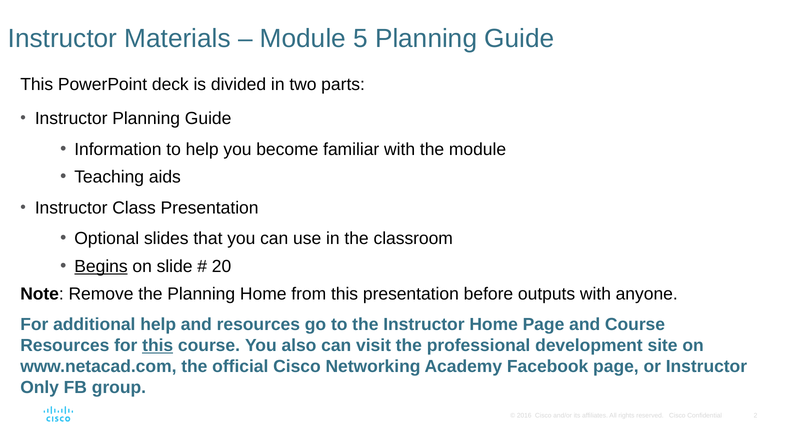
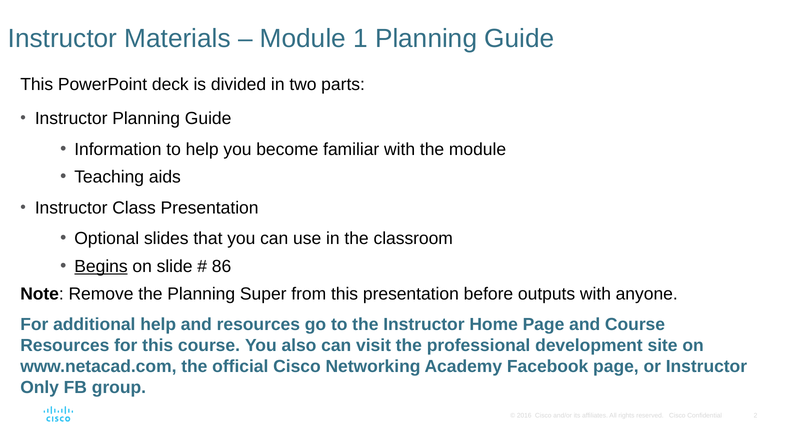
5: 5 -> 1 (360, 39)
20: 20 -> 86 (222, 266)
Planning Home: Home -> Super (263, 294)
this underline: present -> none (158, 345)
